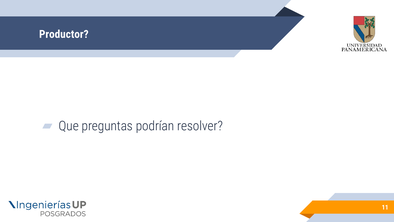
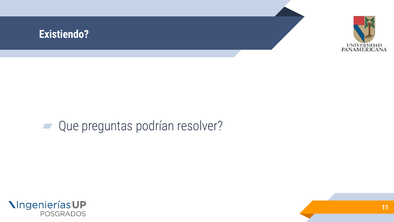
Productor: Productor -> Existiendo (64, 34)
